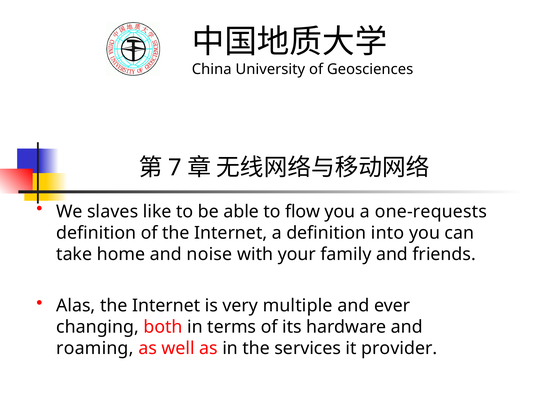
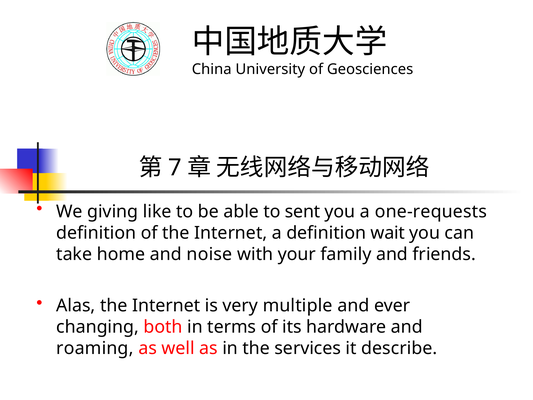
slaves: slaves -> giving (113, 211)
flow: flow -> sent (303, 211)
into: into -> wait (388, 233)
provider: provider -> describe (399, 348)
